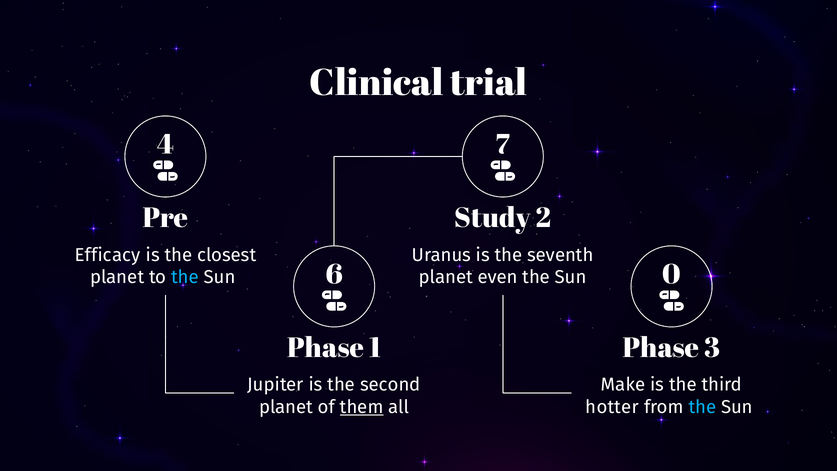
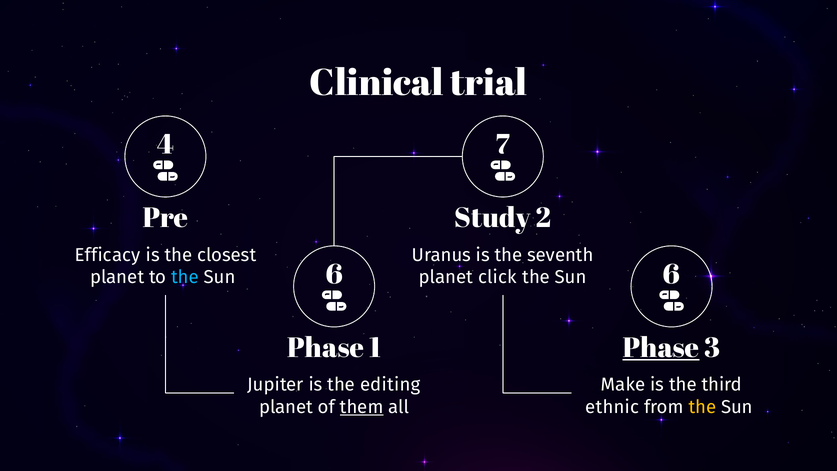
6 0: 0 -> 6 (672, 274)
even: even -> click (498, 277)
Phase underline: none -> present (661, 348)
second: second -> editing (390, 385)
hotter: hotter -> ethnic (612, 407)
the colour: light blue -> yellow (702, 407)
